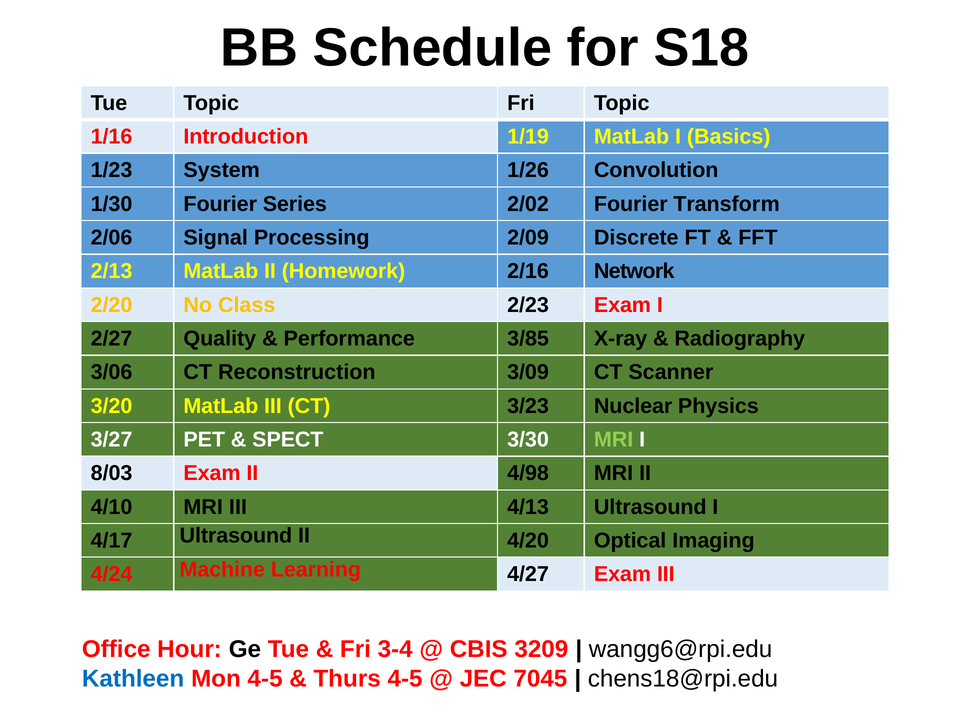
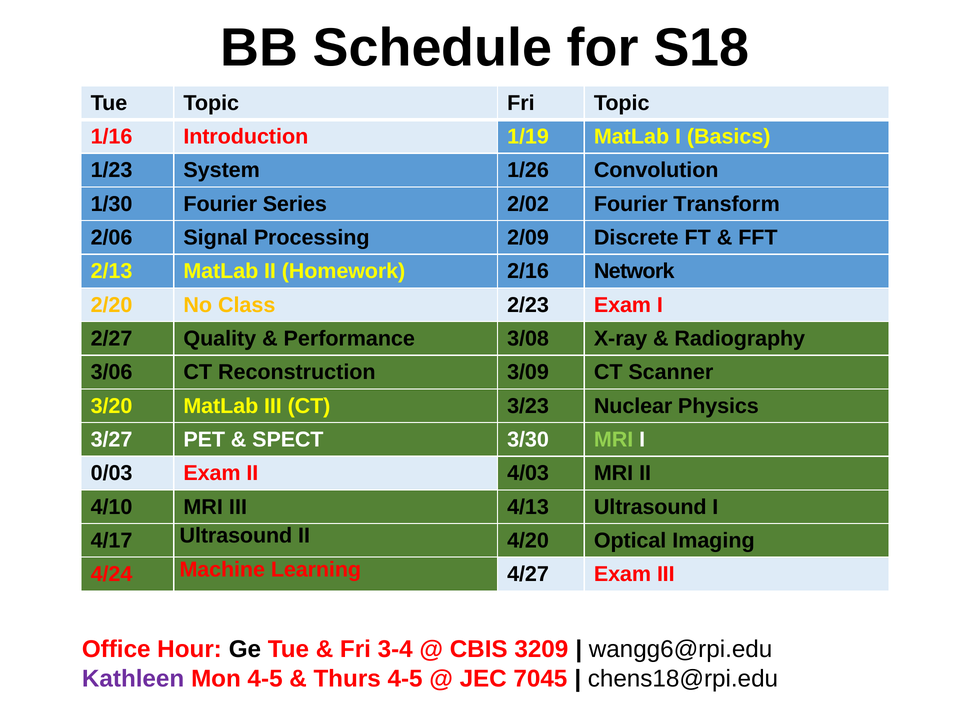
3/85: 3/85 -> 3/08 (528, 339)
8/03: 8/03 -> 0/03 (112, 474)
4/98: 4/98 -> 4/03 (528, 474)
Kathleen colour: blue -> purple (133, 679)
